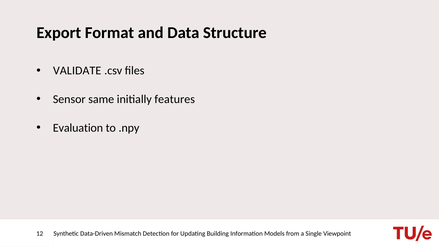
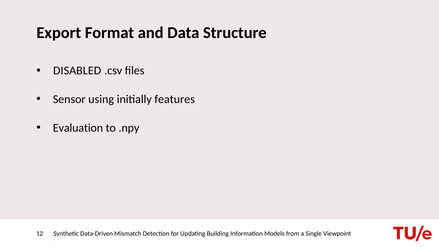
VALIDATE: VALIDATE -> DISABLED (77, 71)
same: same -> using (101, 99)
